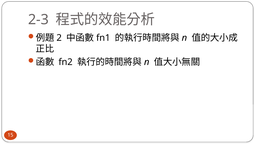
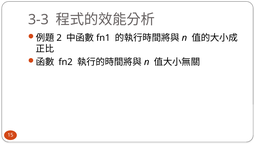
2-3: 2-3 -> 3-3 (38, 20)
